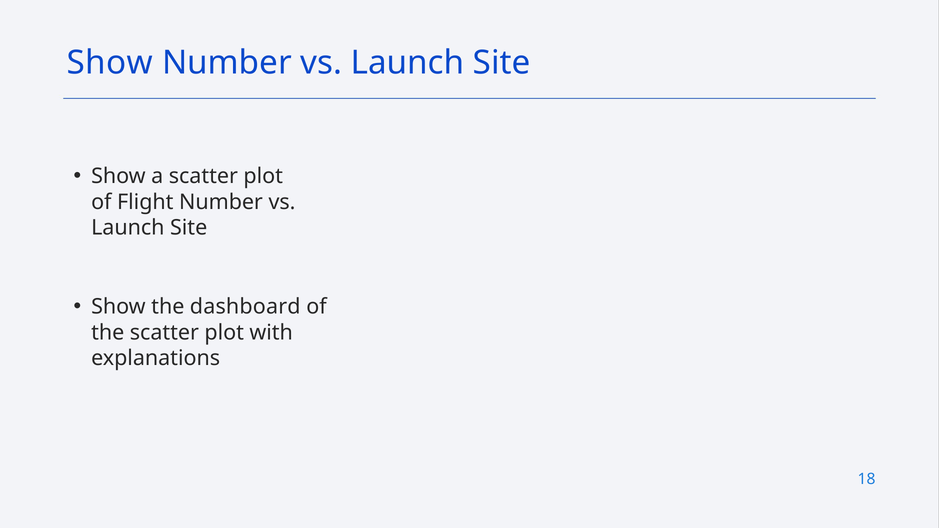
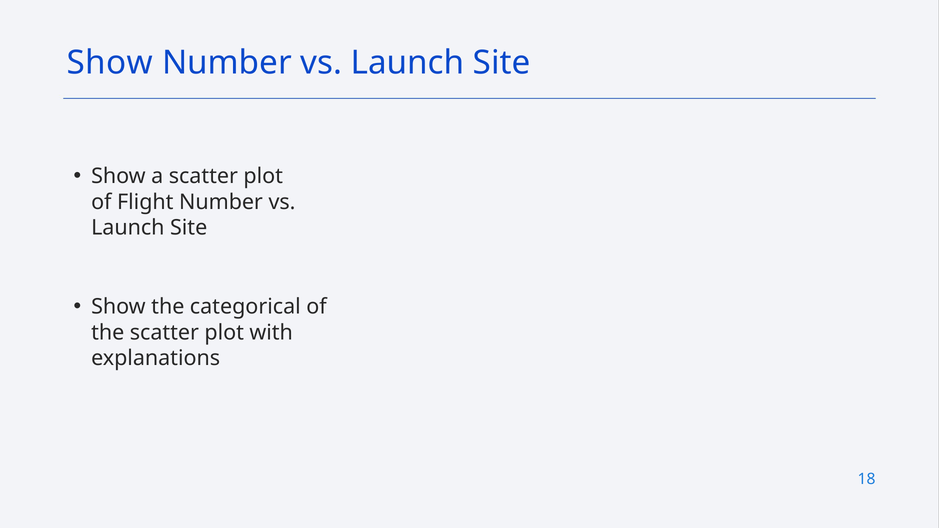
dashboard: dashboard -> categorical (245, 307)
